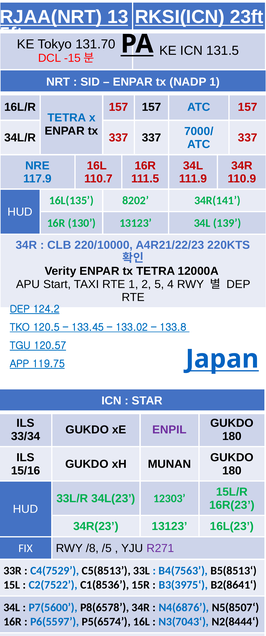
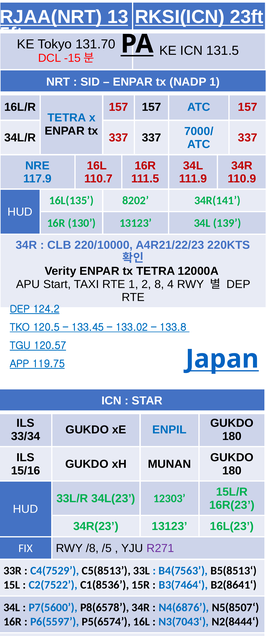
5: 5 -> 8 (159, 284)
ENPIL colour: purple -> blue (169, 430)
B3(3975‘: B3(3975‘ -> B3(7464‘ (183, 585)
